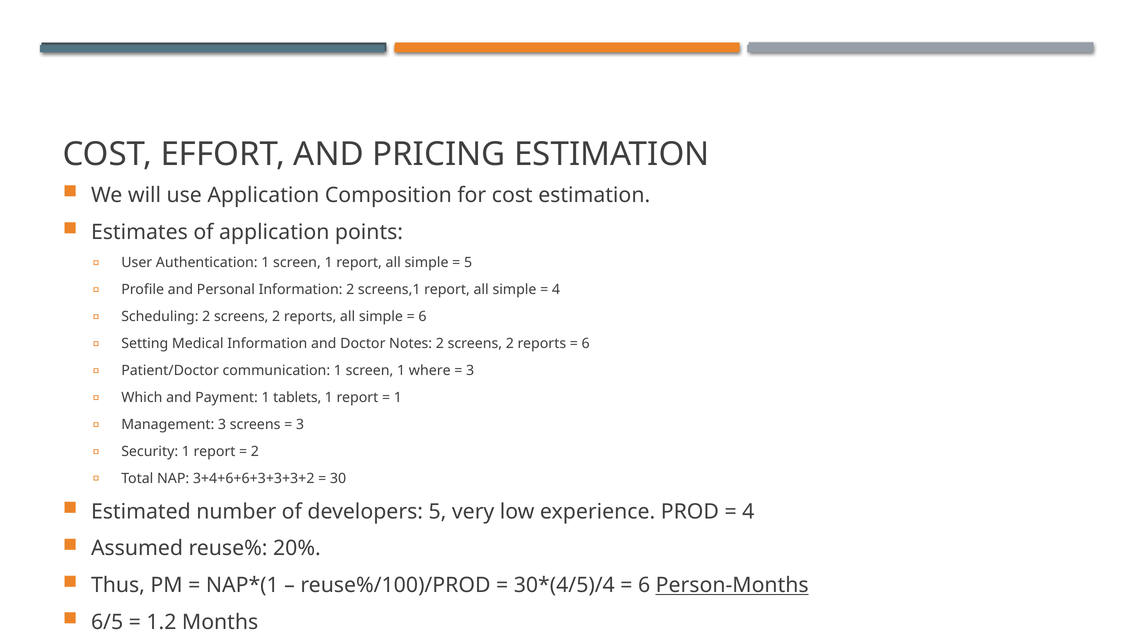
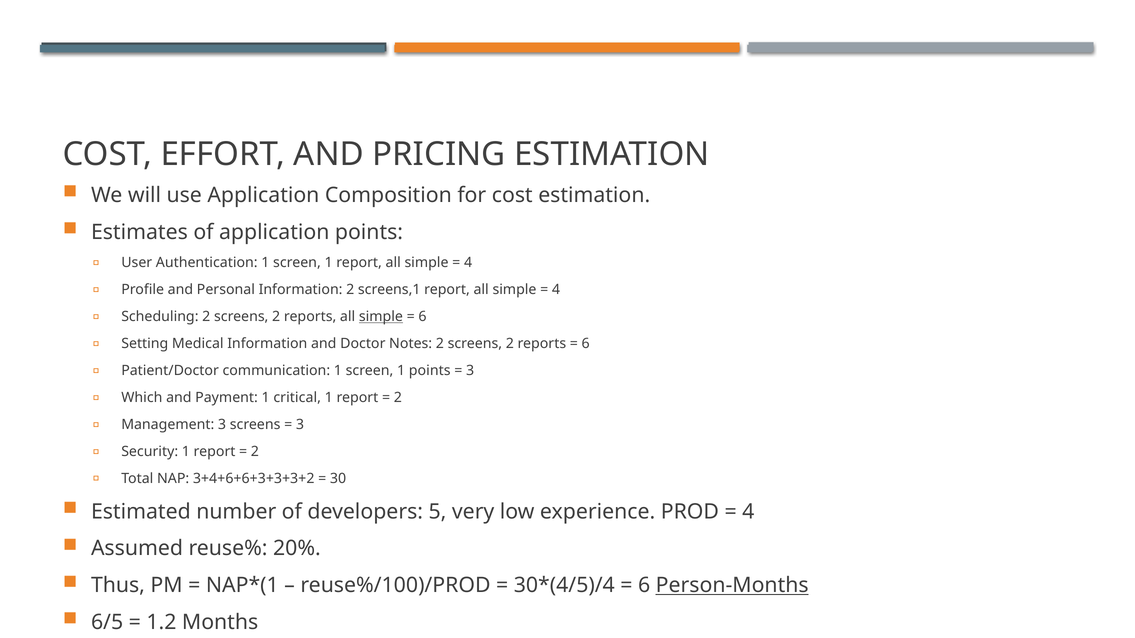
5: 5 -> 4 (468, 263)
simple underline: none -> present (381, 317)
1 where: where -> points (430, 371)
tablets: tablets -> critical (297, 398)
1: 1 -> 2 (398, 398)
